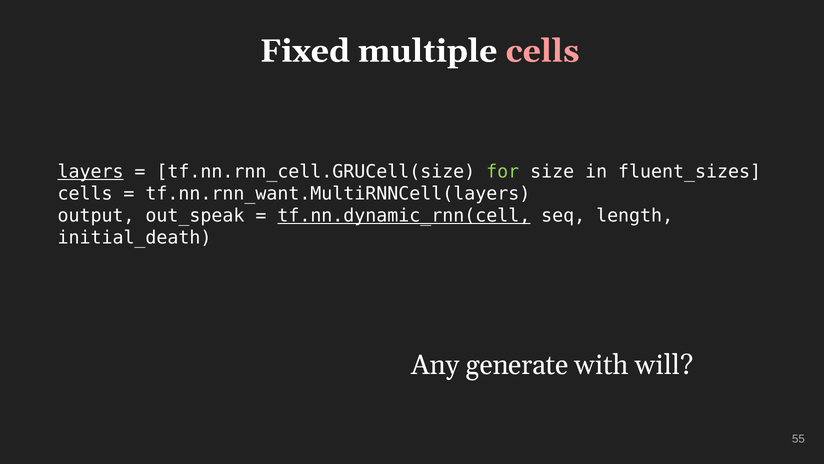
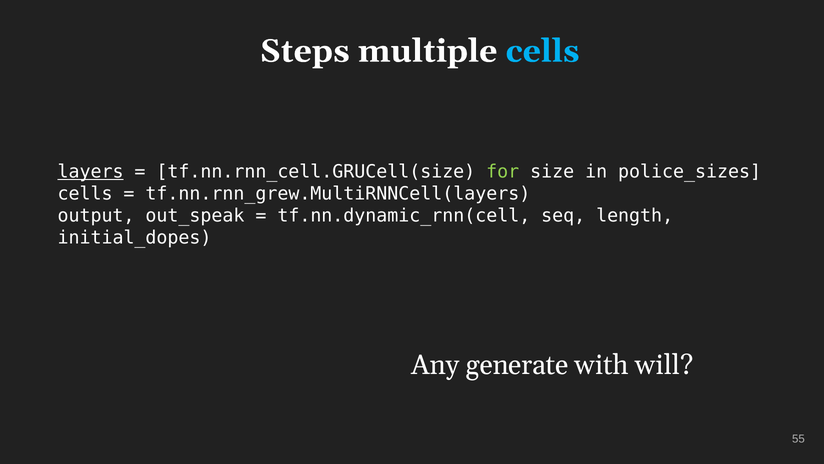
Fixed: Fixed -> Steps (305, 51)
cells colour: pink -> light blue (543, 51)
fluent_sizes: fluent_sizes -> police_sizes (690, 172)
tf.nn.rnn_want.MultiRNNCell(layers: tf.nn.rnn_want.MultiRNNCell(layers -> tf.nn.rnn_grew.MultiRNNCell(layers (338, 194)
tf.nn.dynamic_rnn(cell underline: present -> none (404, 216)
initial_death: initial_death -> initial_dopes (135, 237)
